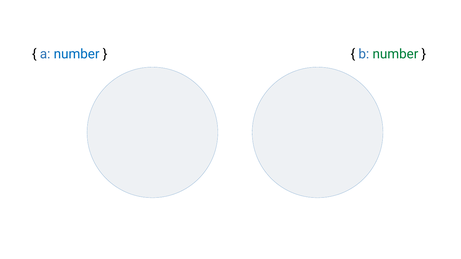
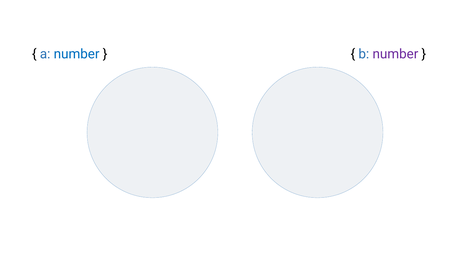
number colour: green -> purple (395, 54)
